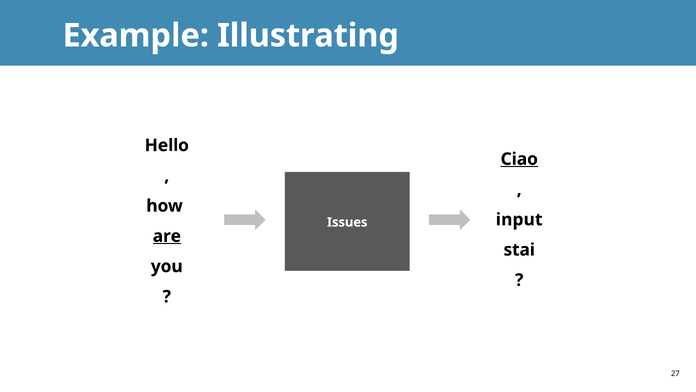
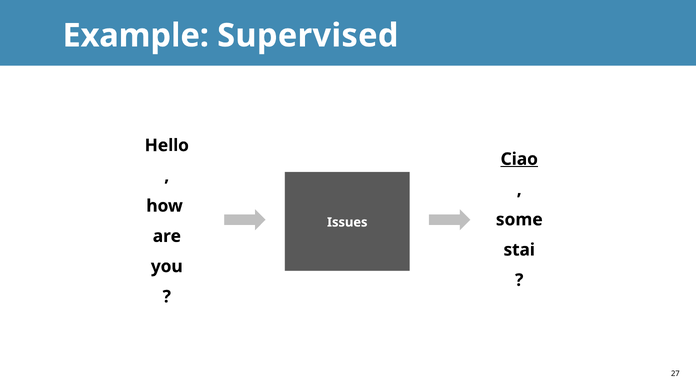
Illustrating: Illustrating -> Supervised (308, 36)
input: input -> some (519, 219)
are underline: present -> none (167, 236)
